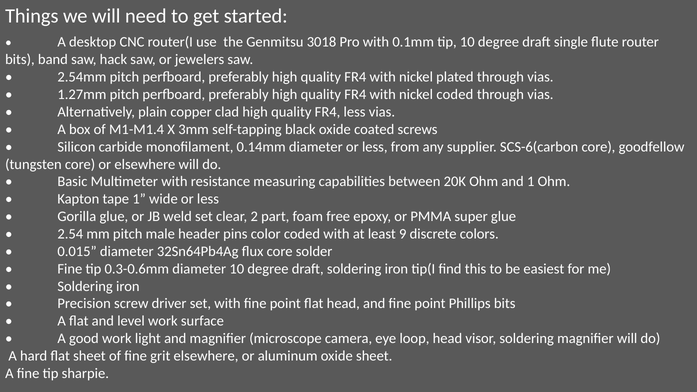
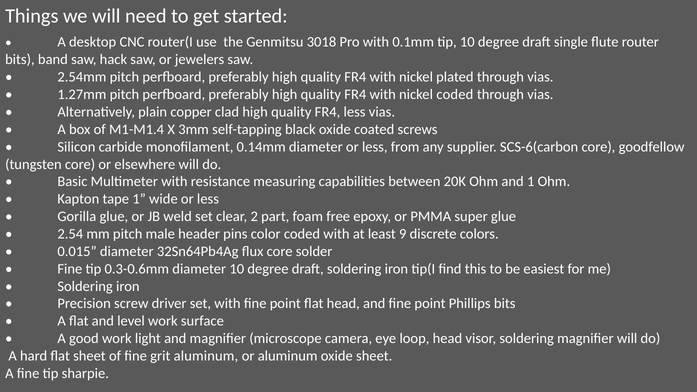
grit elsewhere: elsewhere -> aluminum (206, 356)
